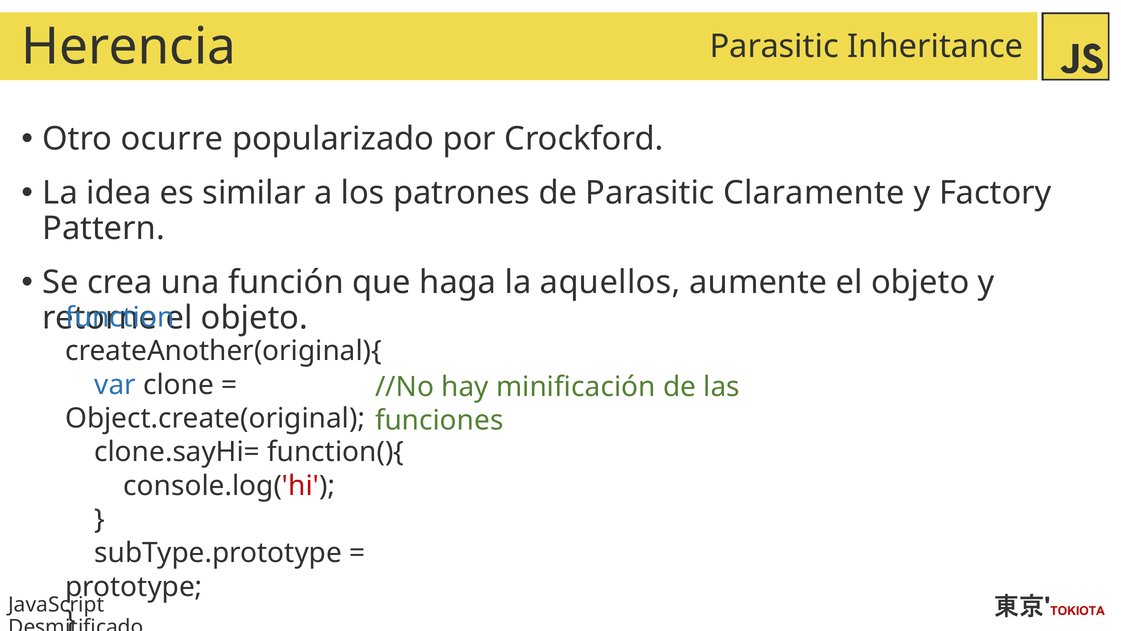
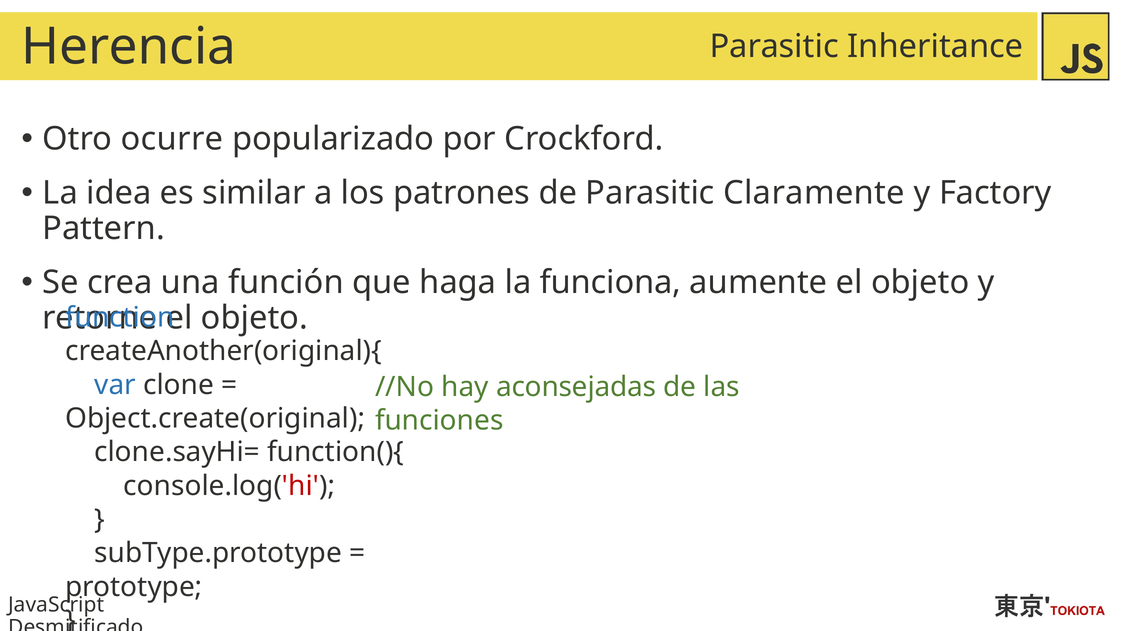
aquellos: aquellos -> funciona (611, 282)
minificación: minificación -> aconsejadas (576, 387)
